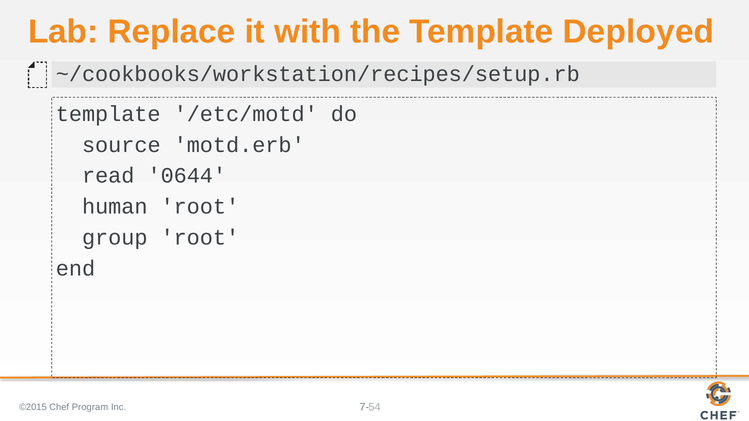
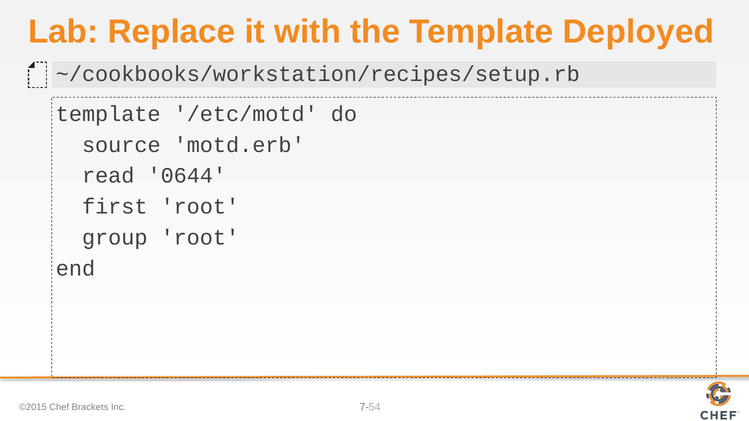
human: human -> first (115, 207)
Program: Program -> Brackets (90, 408)
